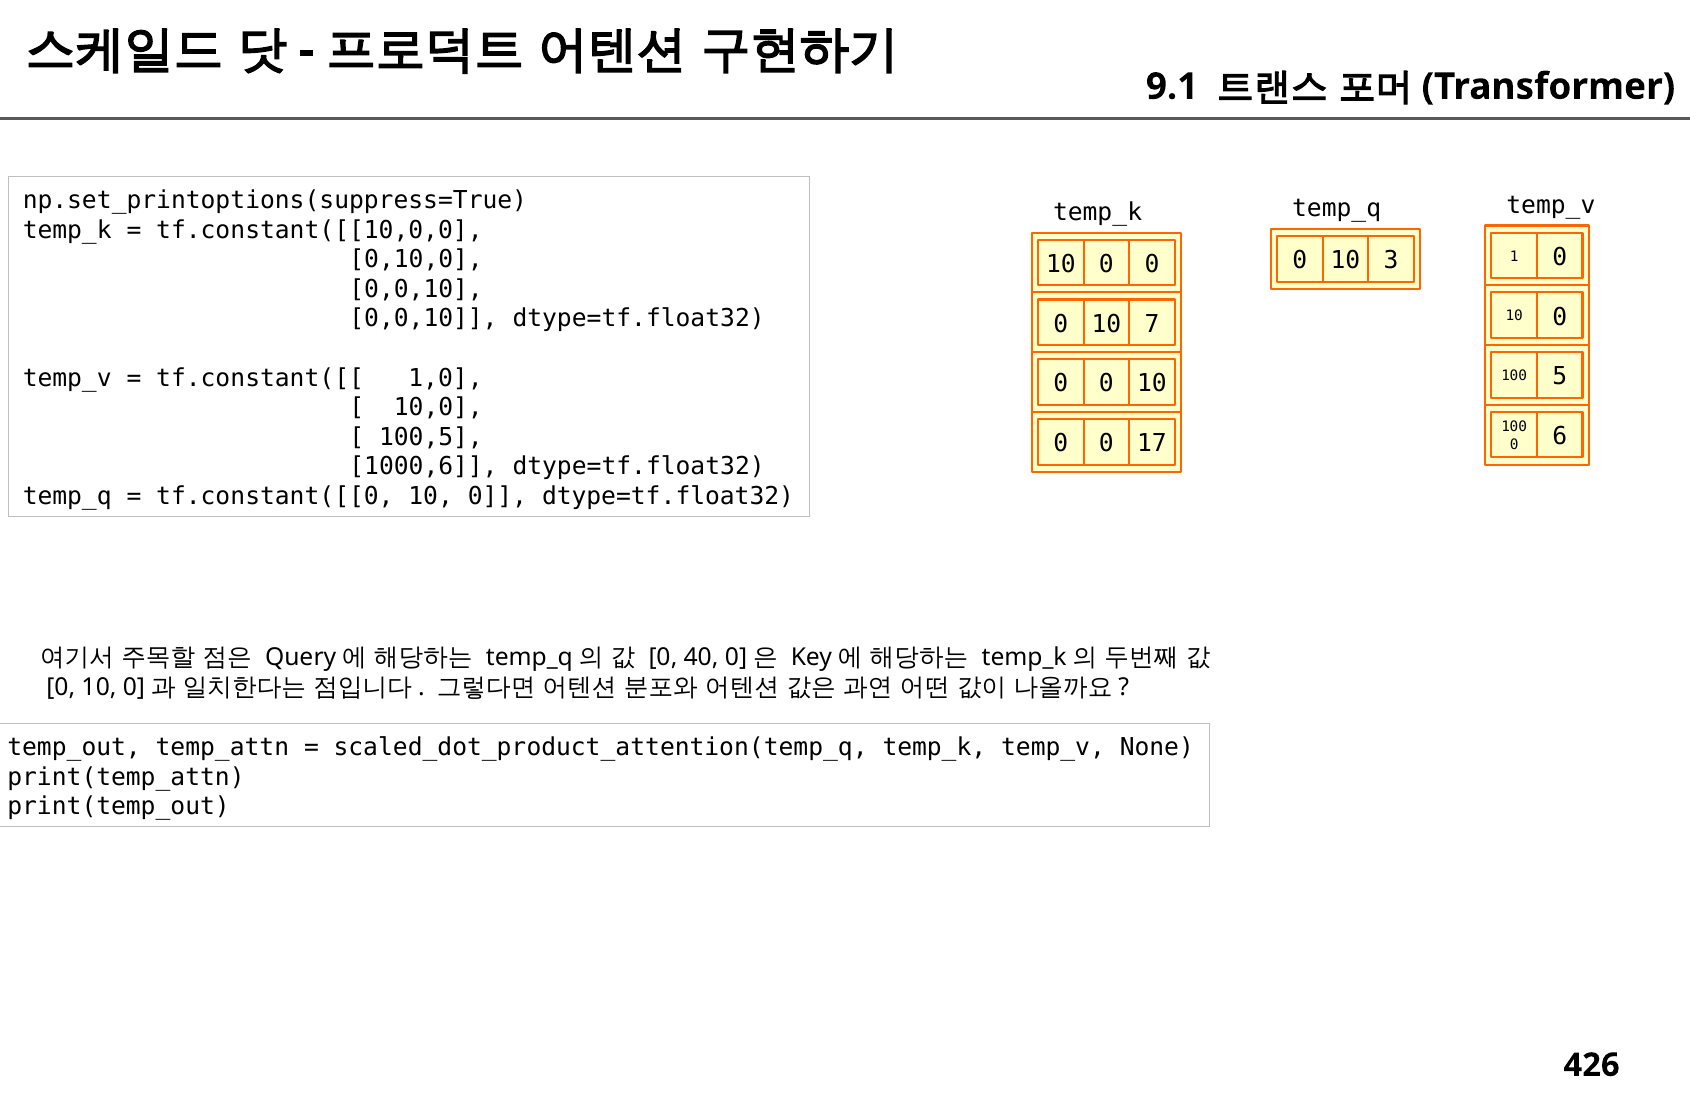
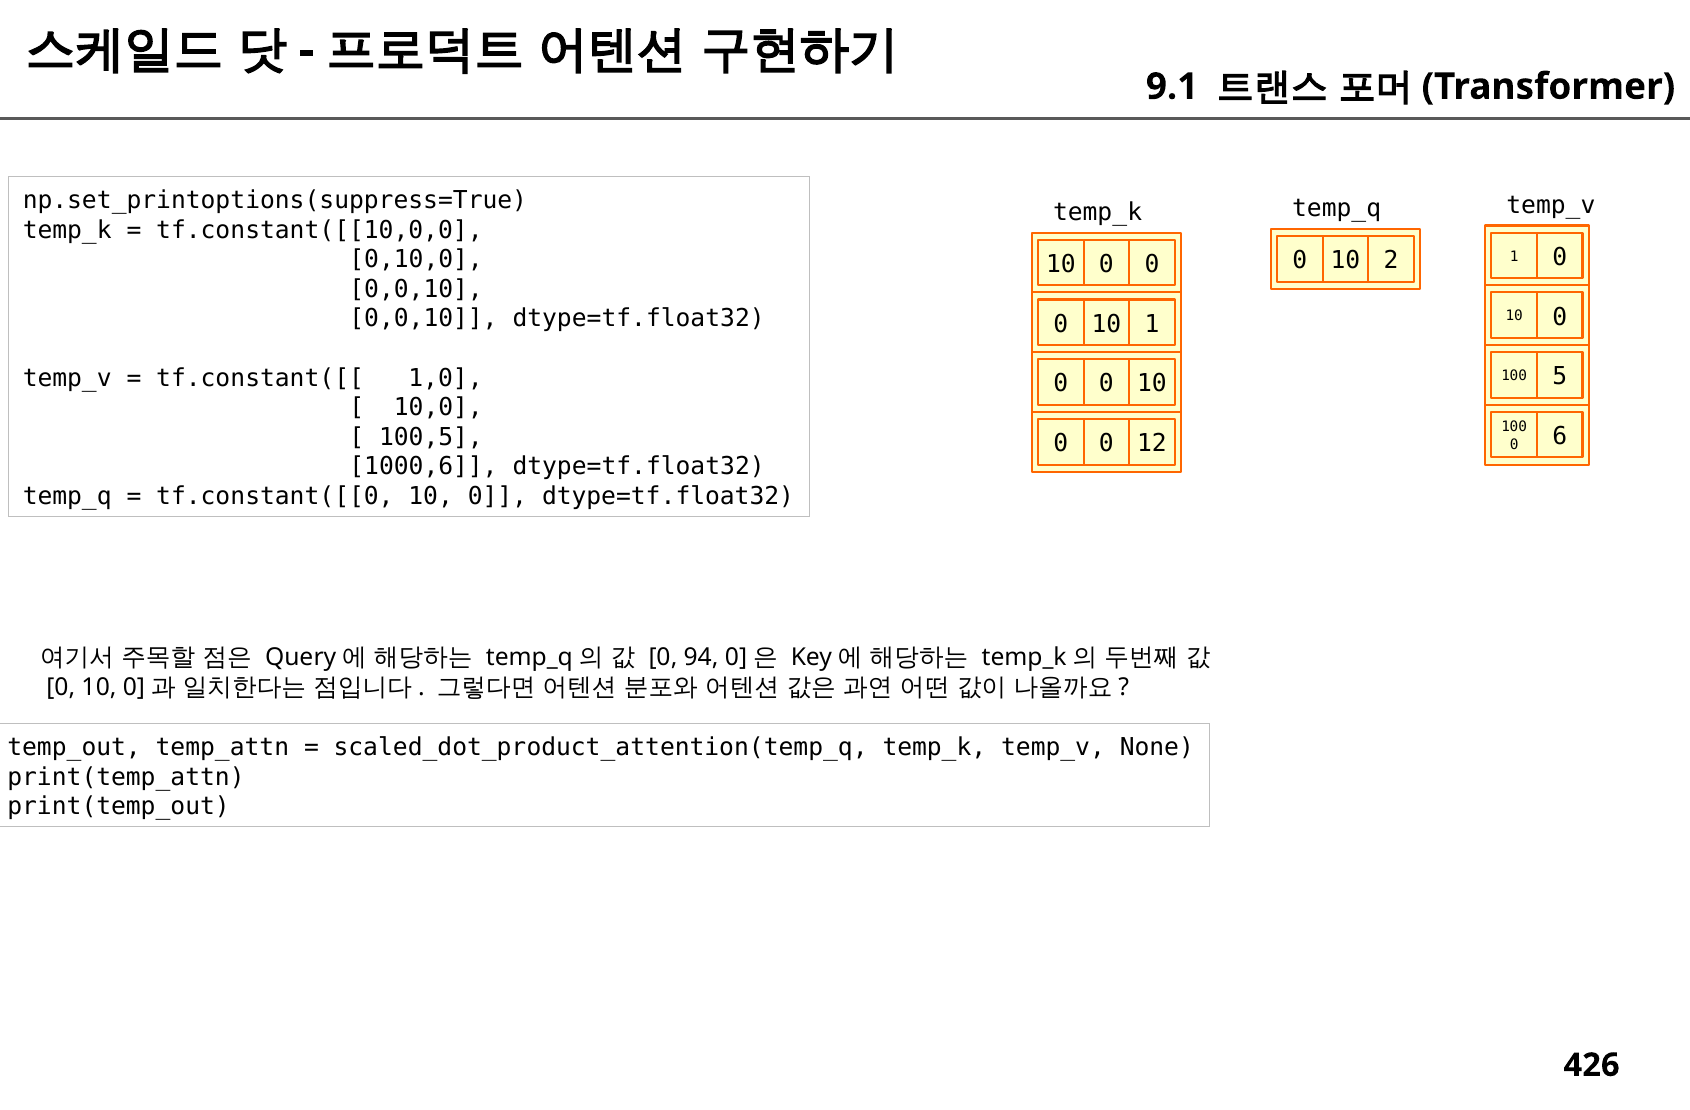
3: 3 -> 2 (1391, 261)
10 7: 7 -> 1 (1152, 324)
17: 17 -> 12 (1152, 444)
40: 40 -> 94 (701, 657)
